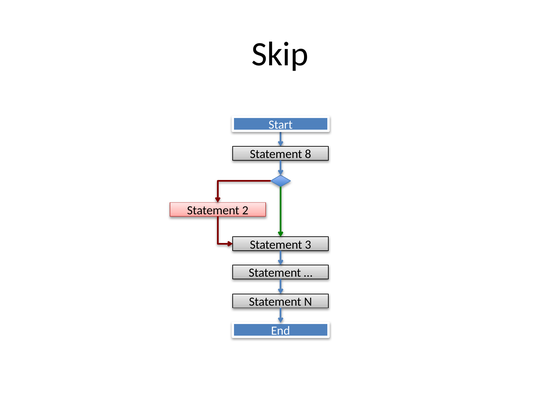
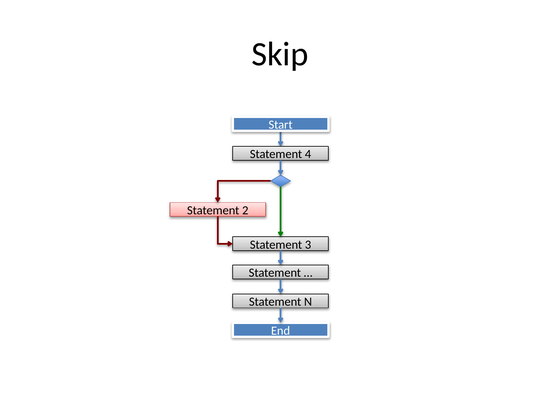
8: 8 -> 4 (308, 154)
